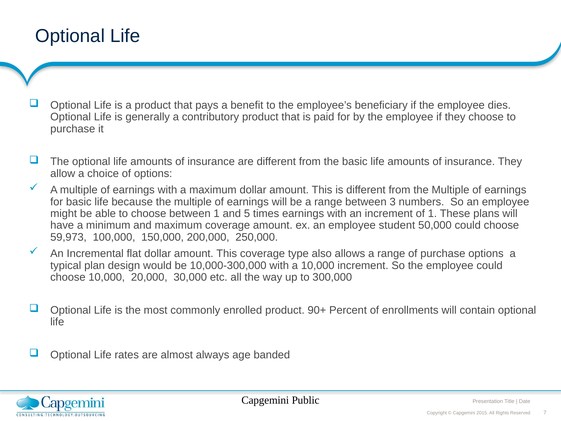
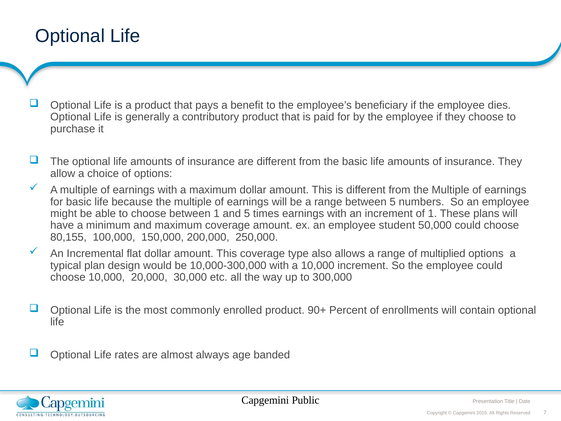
between 3: 3 -> 5 (393, 202)
59,973: 59,973 -> 80,155 (68, 237)
of purchase: purchase -> multiplied (443, 254)
